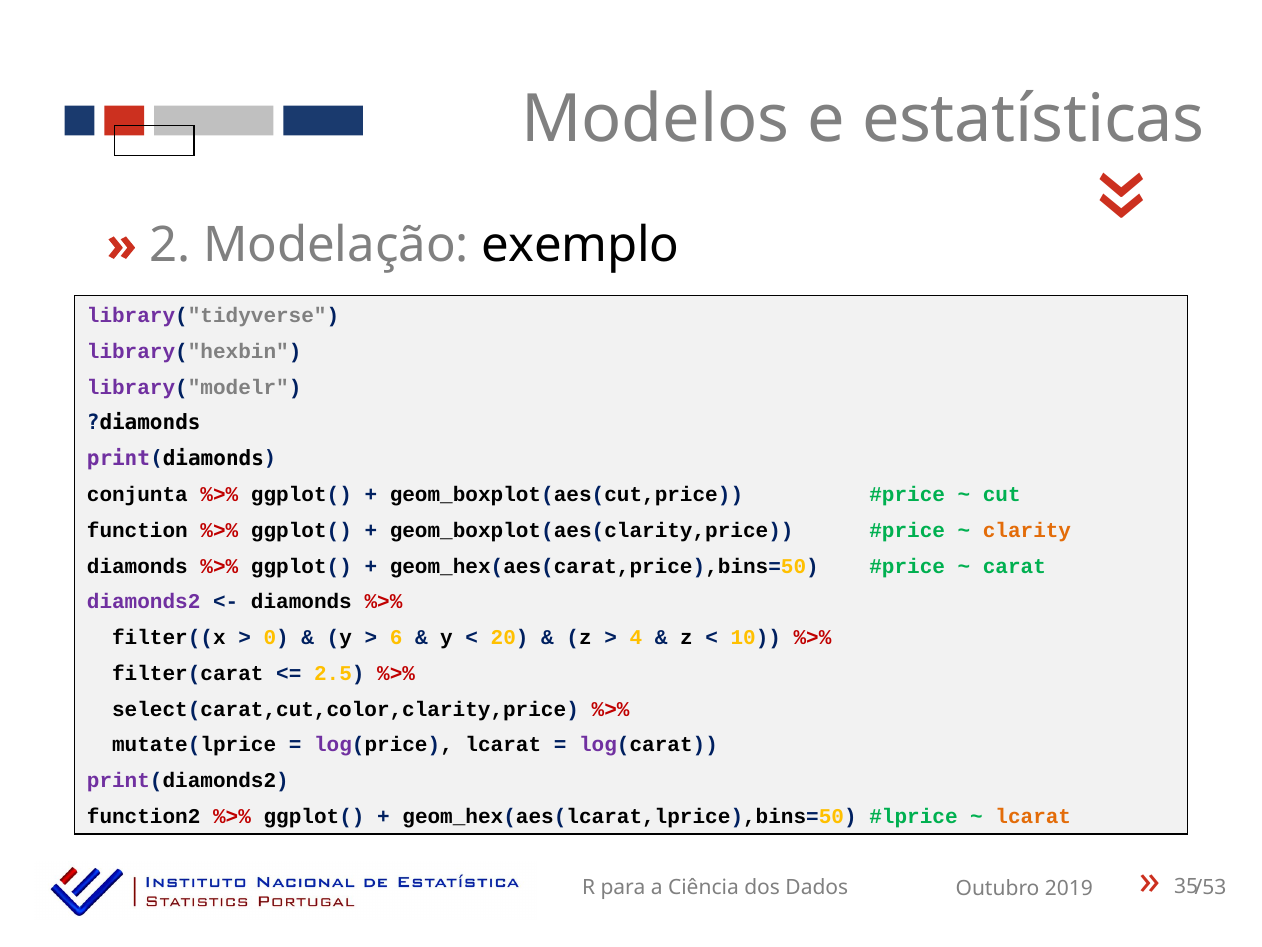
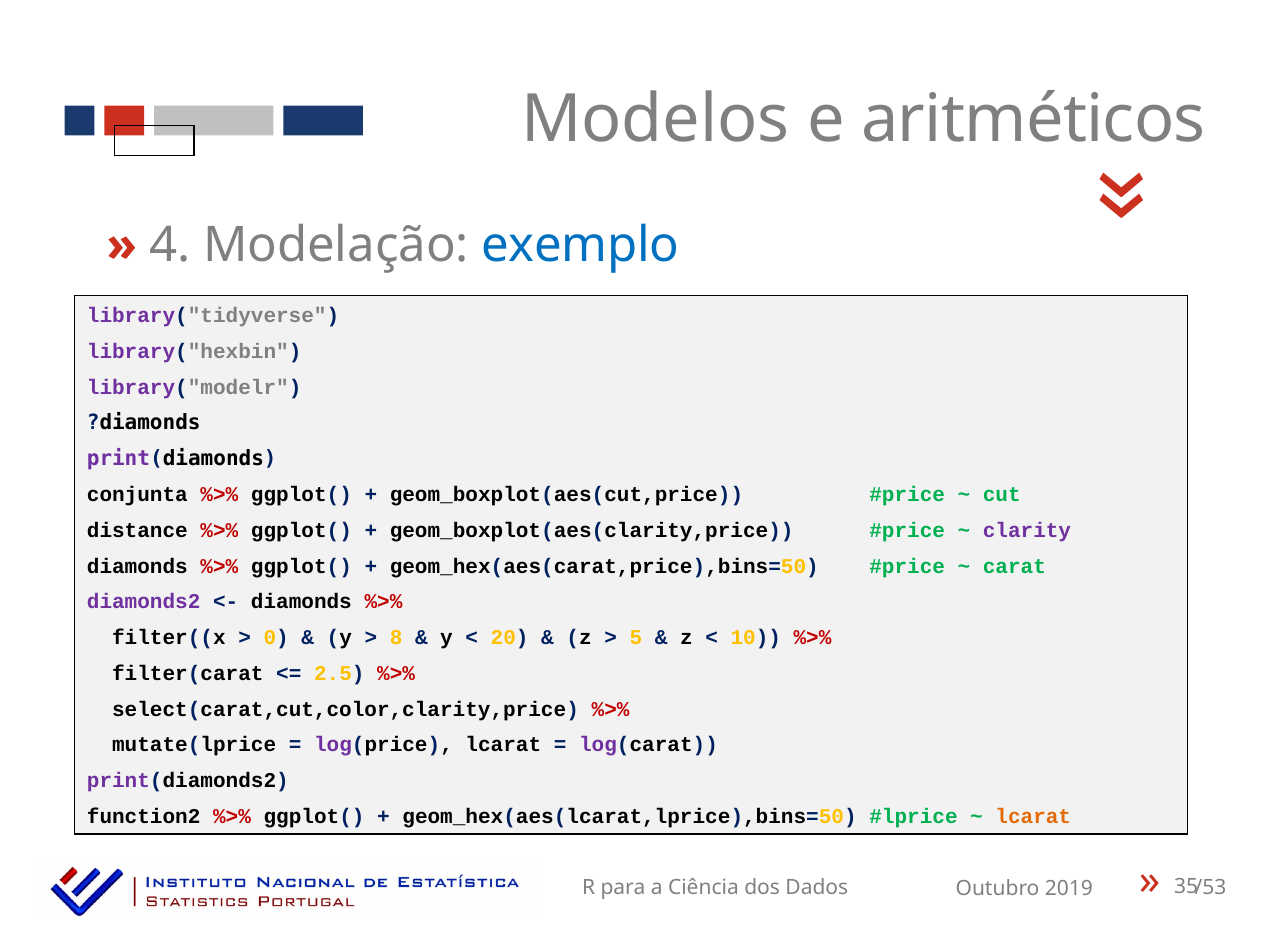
estatísticas: estatísticas -> aritméticos (1033, 119)
2: 2 -> 4 (170, 245)
exemplo colour: black -> blue (581, 245)
function: function -> distance (137, 530)
clarity colour: orange -> purple (1027, 530)
6: 6 -> 8 (396, 637)
4: 4 -> 5 (636, 637)
